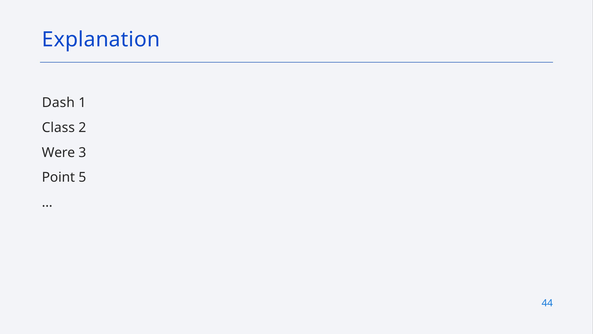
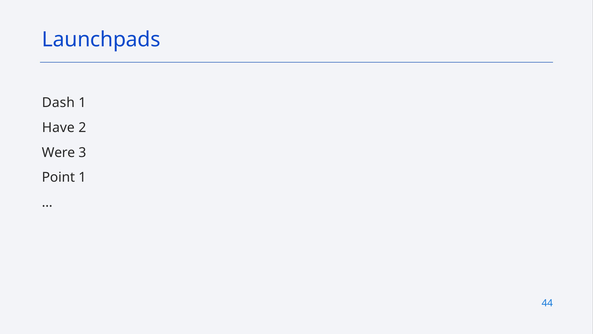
Explanation: Explanation -> Launchpads (101, 40)
Class: Class -> Have (58, 127)
Point 5: 5 -> 1 (82, 177)
